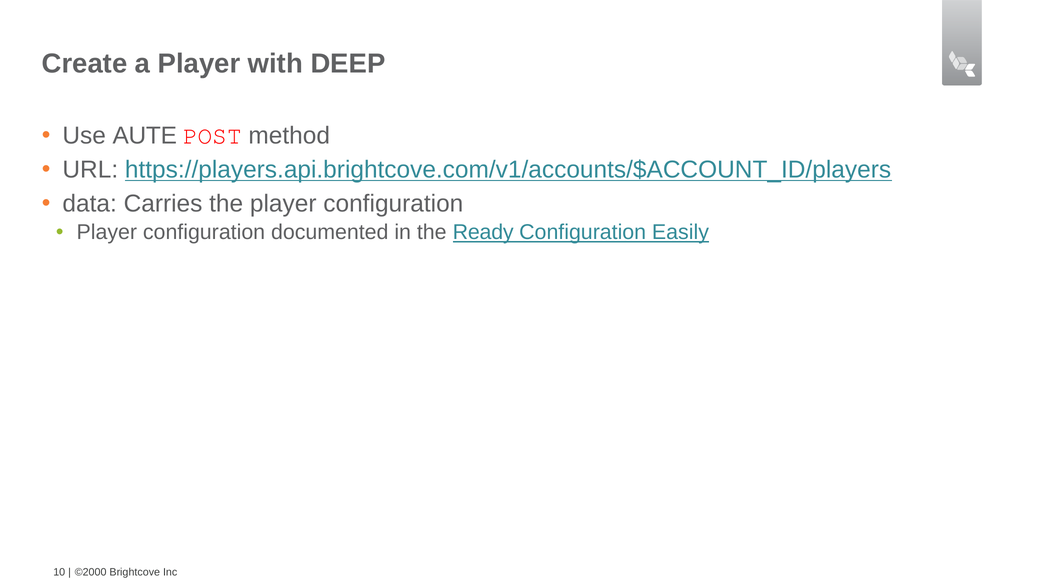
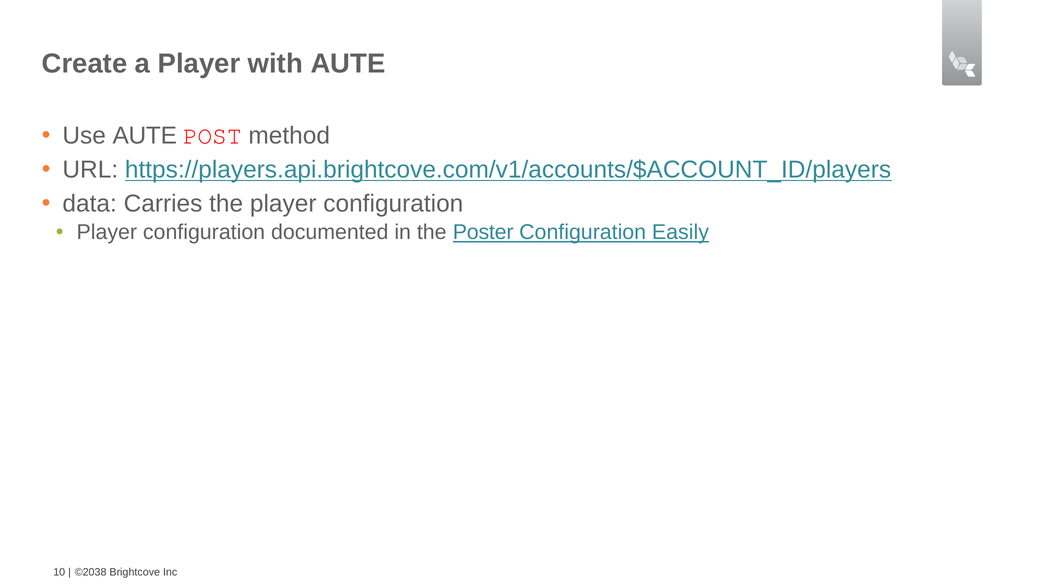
with DEEP: DEEP -> AUTE (348, 64)
Ready: Ready -> Poster (483, 232)
©2000: ©2000 -> ©2038 (91, 572)
